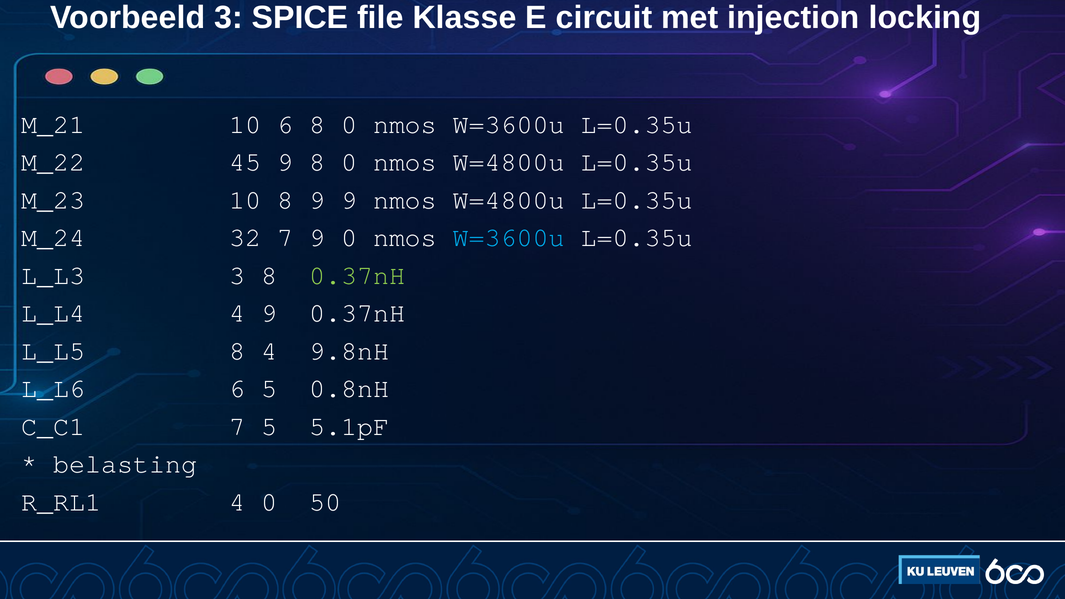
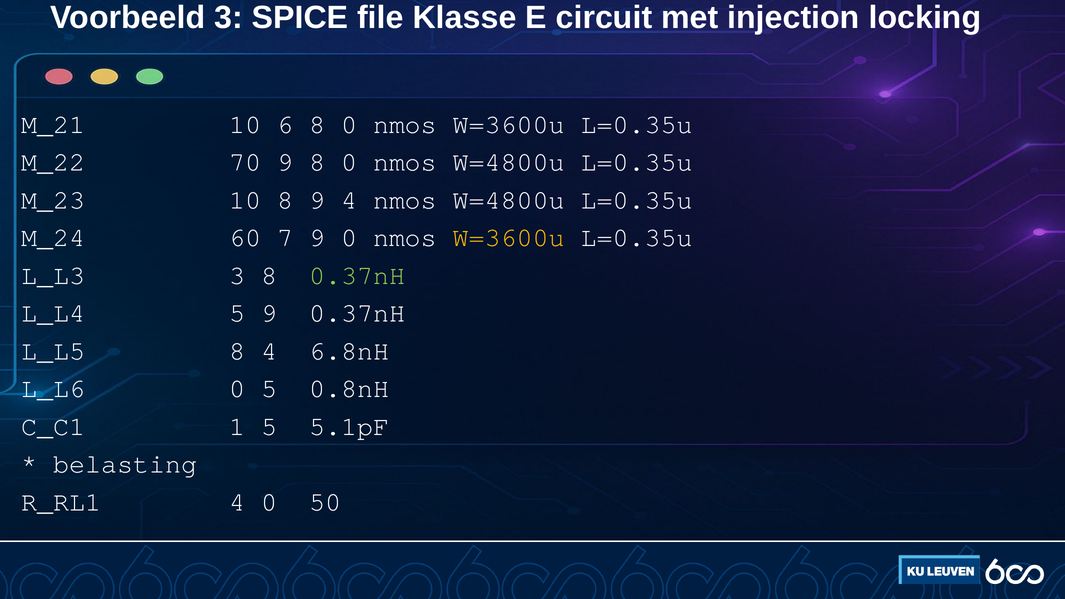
45: 45 -> 70 (245, 162)
9 9: 9 -> 4 (349, 200)
32: 32 -> 60 (245, 238)
W=3600u colour: light blue -> yellow (509, 238)
L_L4 4: 4 -> 5 (237, 313)
9.8nH: 9.8nH -> 6.8nH (349, 351)
L_L6 6: 6 -> 0 (237, 389)
C_C1 7: 7 -> 1 (237, 426)
